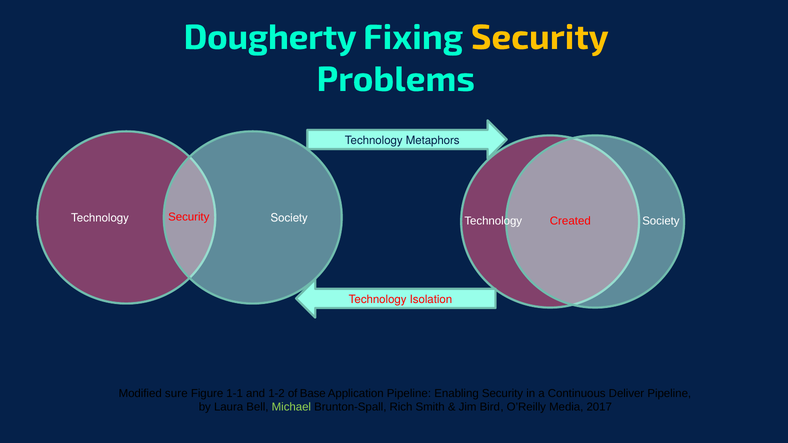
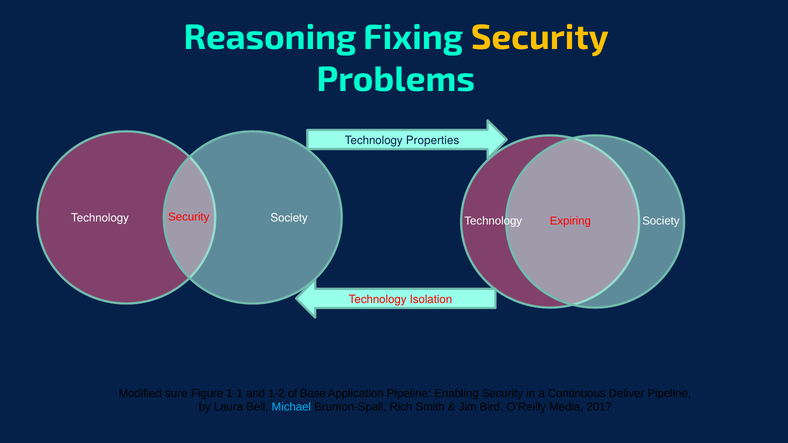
Dougherty: Dougherty -> Reasoning (270, 37)
Metaphors: Metaphors -> Properties (433, 140)
Created: Created -> Expiring (570, 221)
Michael colour: light green -> light blue (291, 407)
